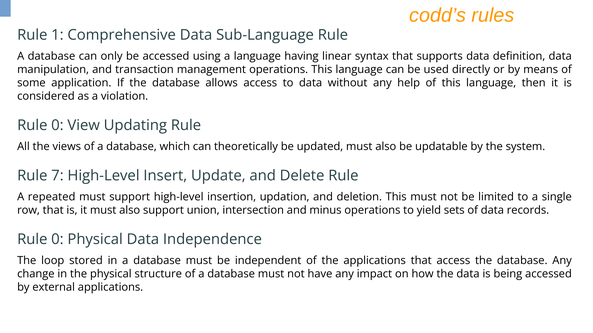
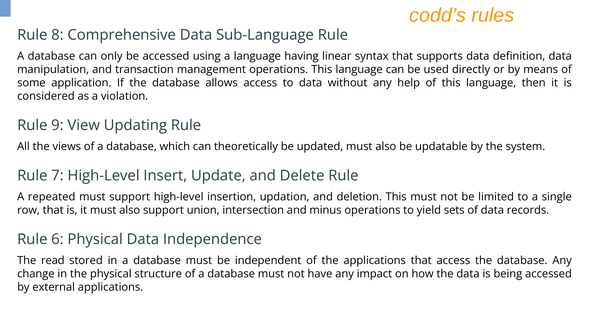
1: 1 -> 8 (57, 35)
0: 0 -> 9 (57, 126)
0: 0 -> 6 (57, 240)
loop: loop -> read (53, 261)
